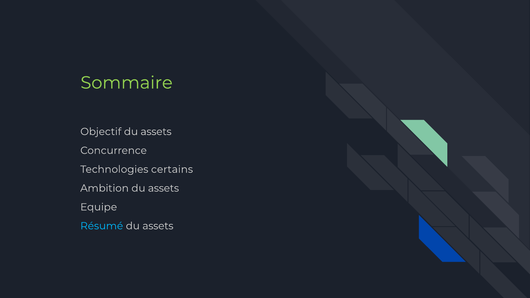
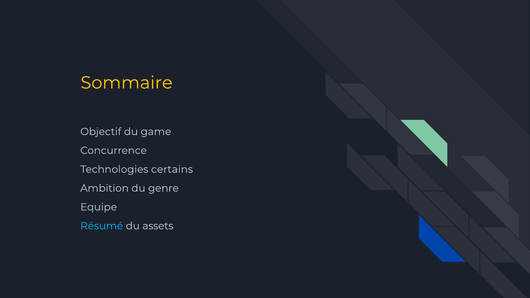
Sommaire colour: light green -> yellow (127, 83)
Objectif du assets: assets -> game (156, 132)
Ambition du assets: assets -> genre (163, 188)
